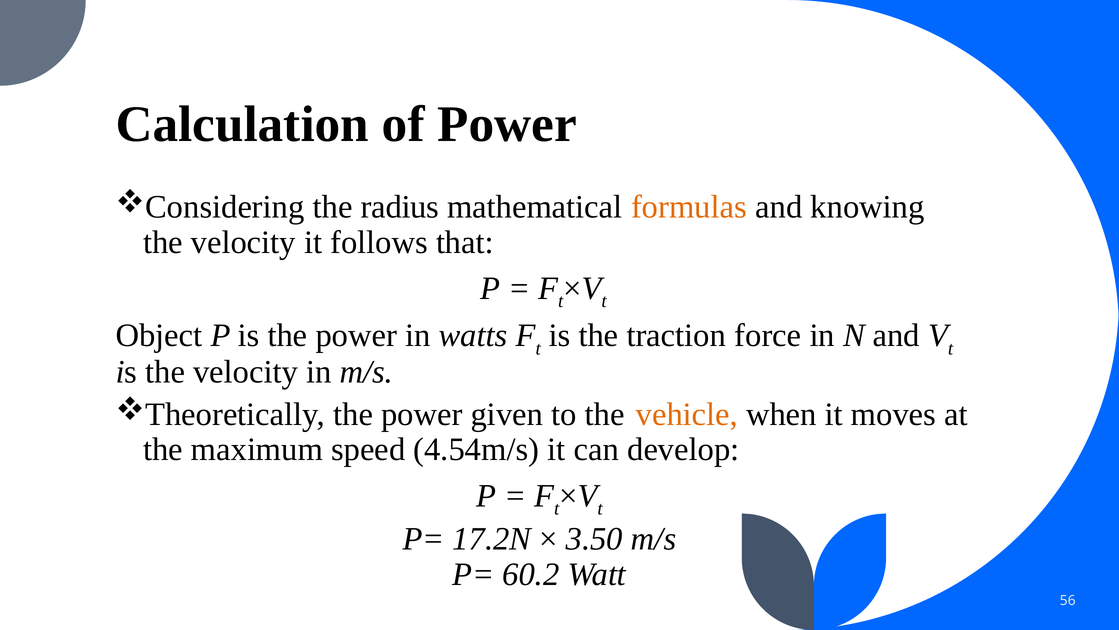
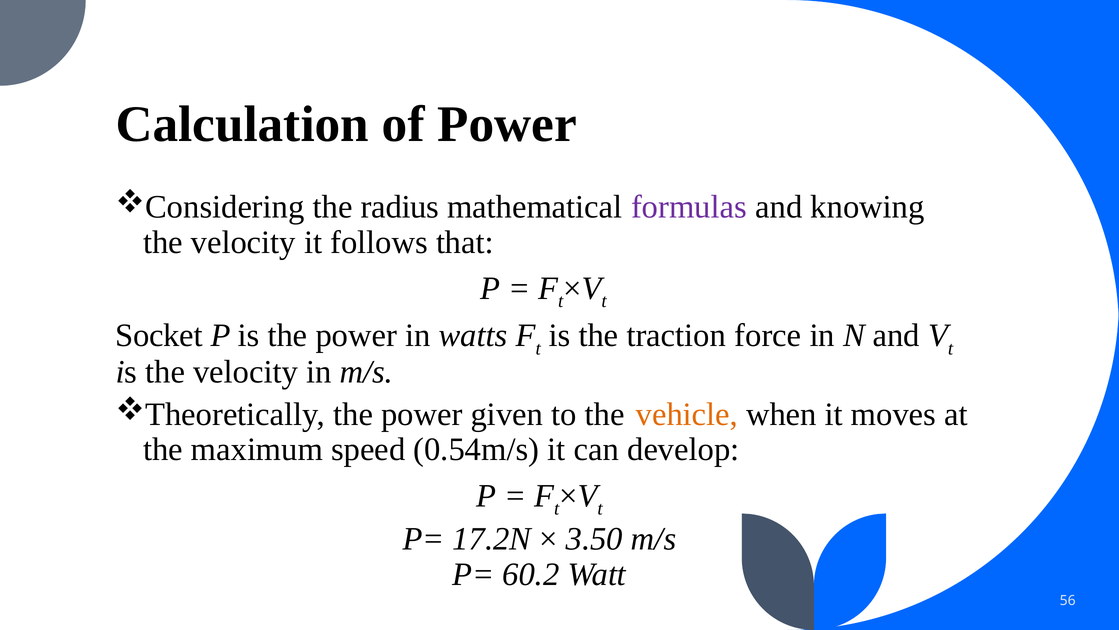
formulas colour: orange -> purple (689, 207)
Object: Object -> Socket (159, 335)
4.54m/s: 4.54m/s -> 0.54m/s (476, 449)
